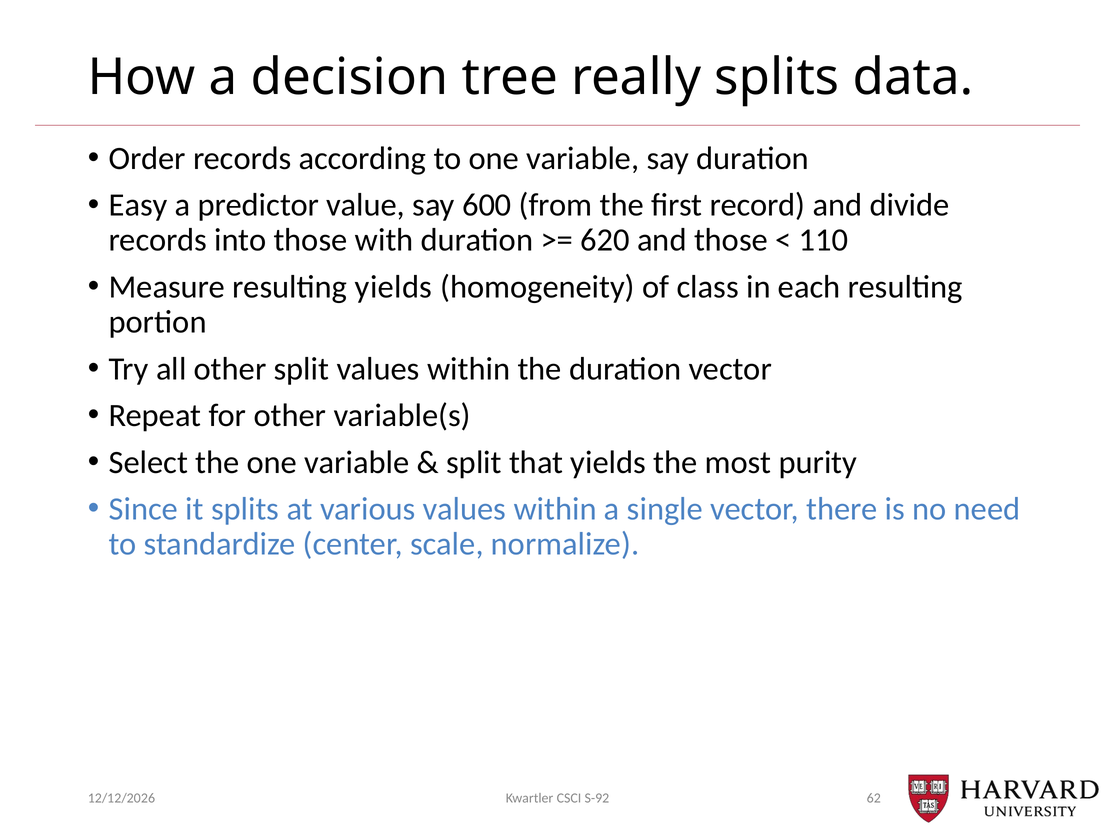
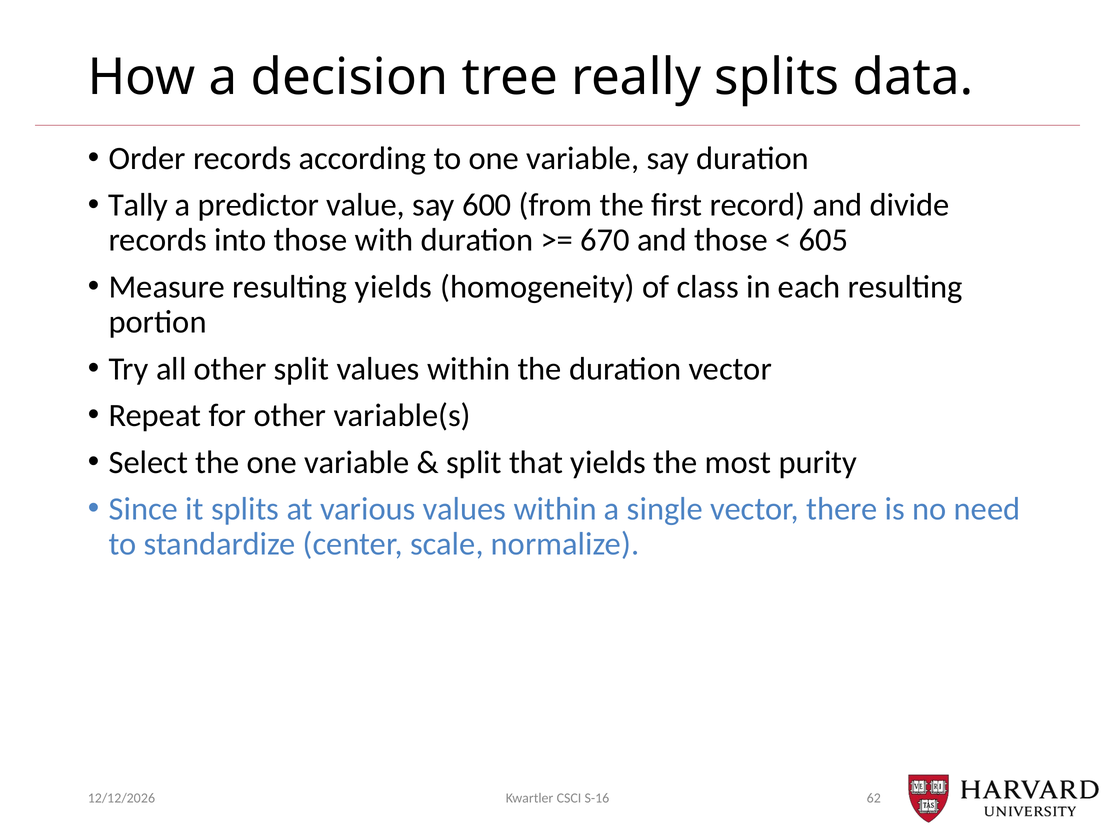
Easy: Easy -> Tally (138, 205)
620: 620 -> 670 (605, 240)
110: 110 -> 605 (823, 240)
S-92: S-92 -> S-16 (597, 798)
